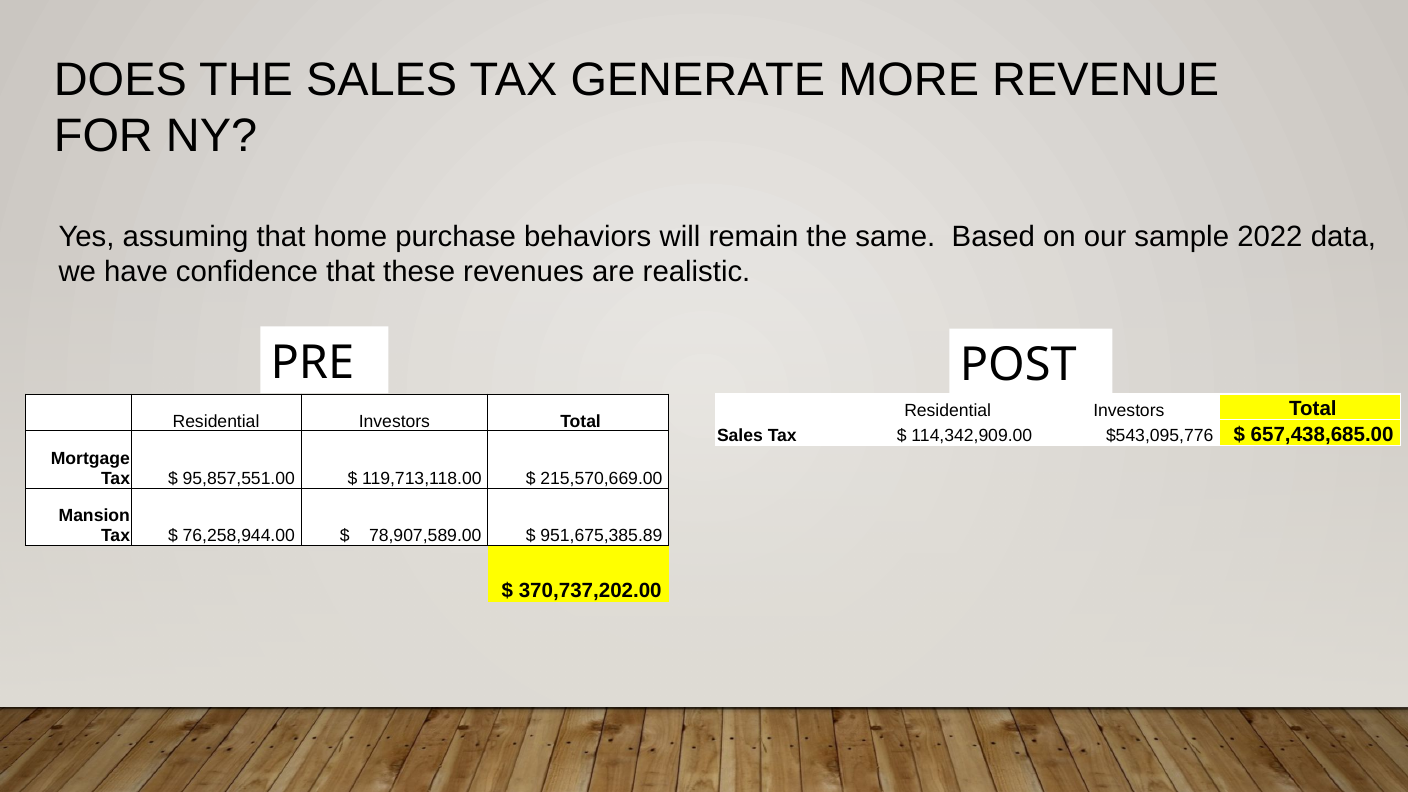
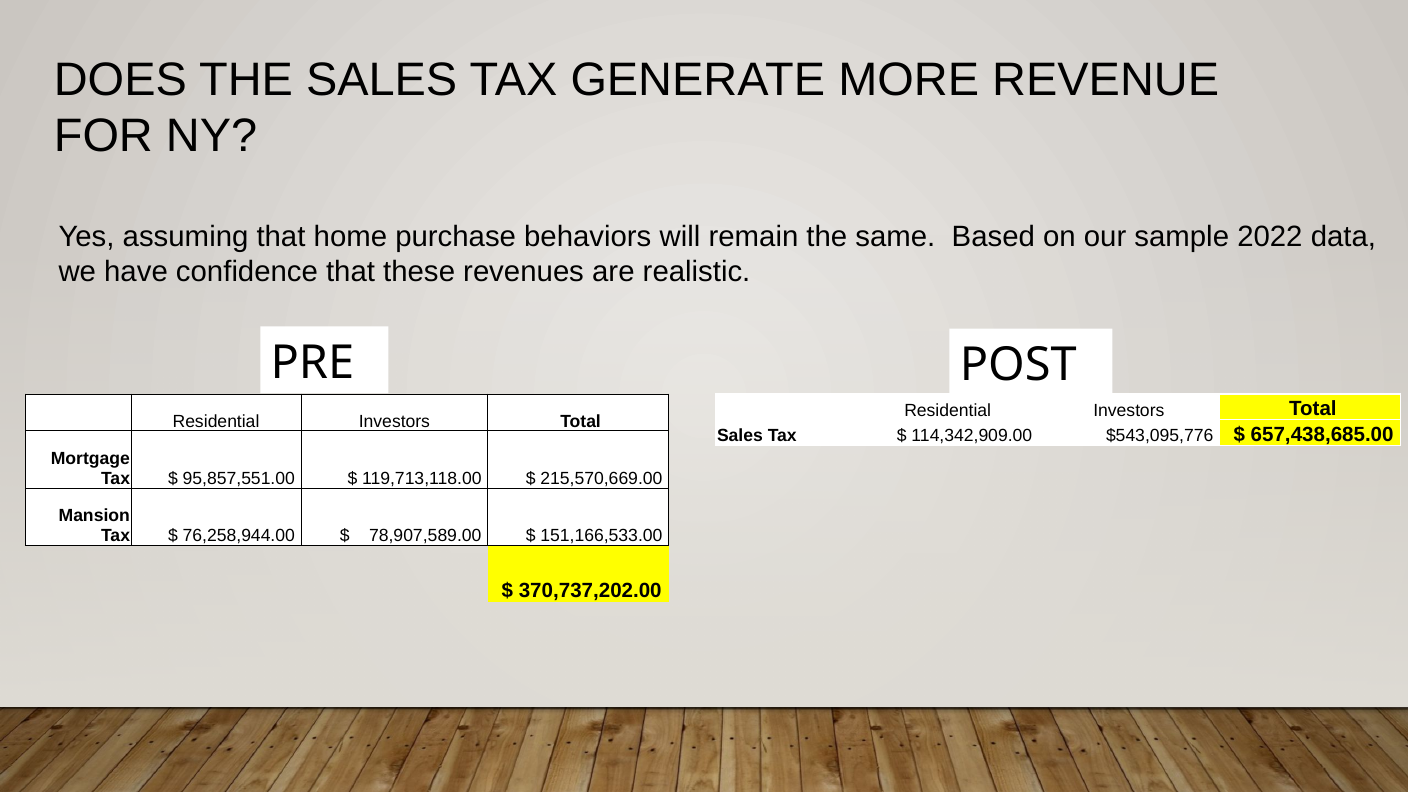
951,675,385.89: 951,675,385.89 -> 151,166,533.00 (601, 535)
